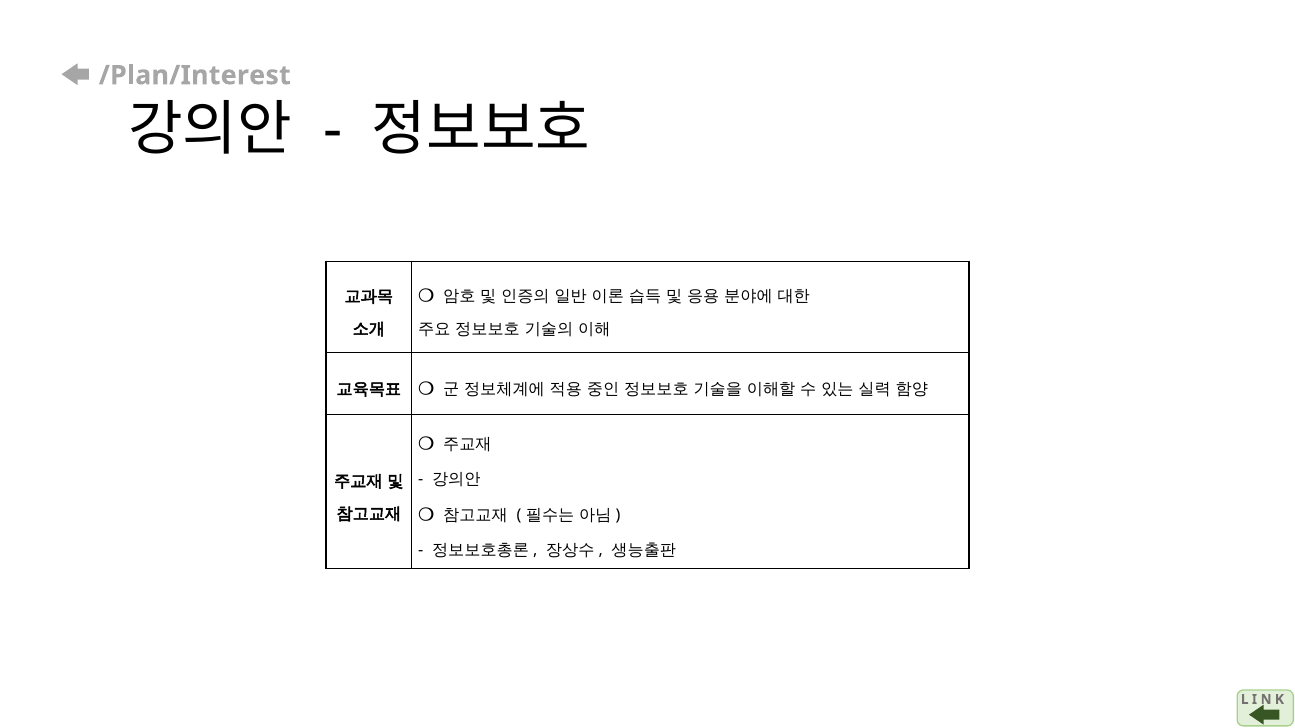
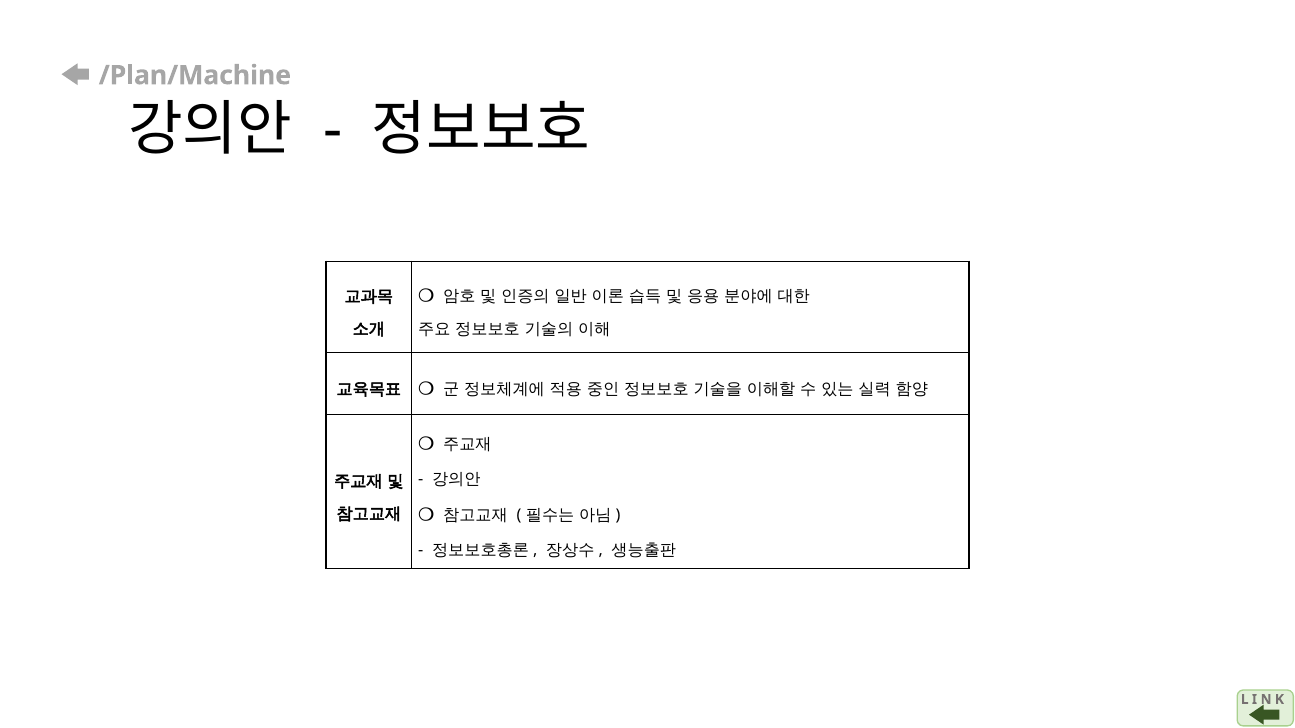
/Plan/Interest: /Plan/Interest -> /Plan/Machine (195, 75)
